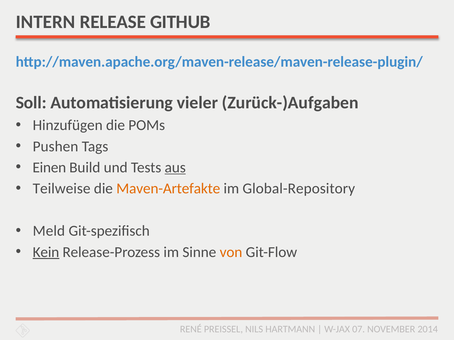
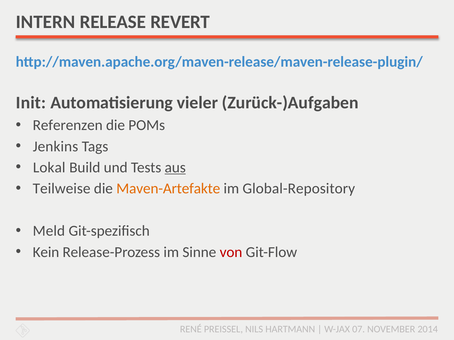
GITHUB: GITHUB -> REVERT (180, 22)
Soll: Soll -> Init (31, 103)
Hinzufügen: Hinzufügen -> Referenzen (68, 125)
Pushen: Pushen -> Jenkins (55, 147)
Einen: Einen -> Lokal (49, 168)
Kein underline: present -> none (46, 252)
von colour: orange -> red (231, 252)
